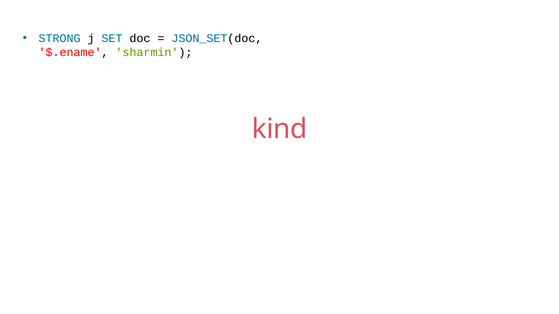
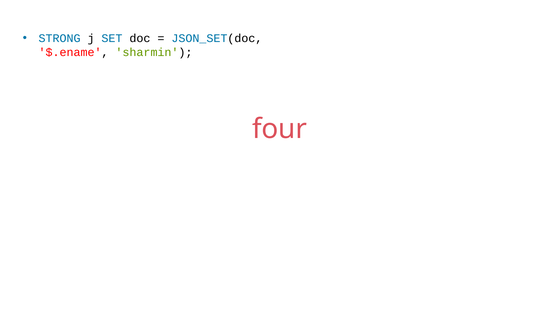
kind: kind -> four (280, 129)
